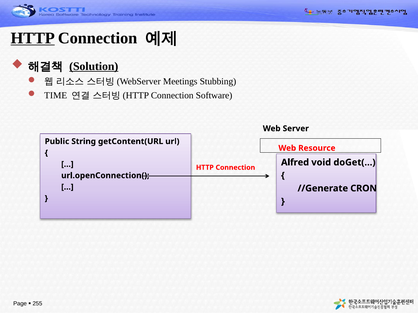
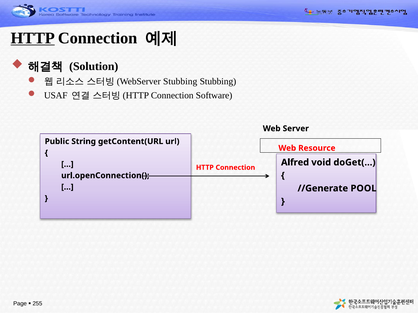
Solution underline: present -> none (94, 66)
Meetings: Meetings -> Stubbing (180, 82)
TIME: TIME -> USAF (56, 96)
CRON: CRON -> POOL (364, 189)
